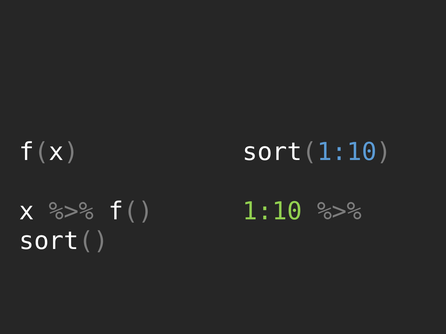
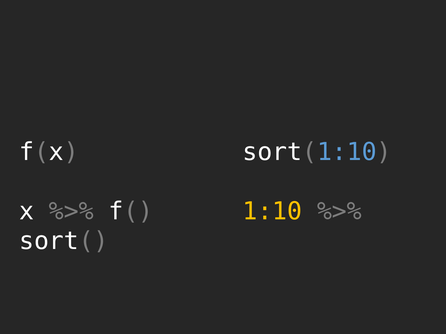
1:10 colour: light green -> yellow (272, 212)
